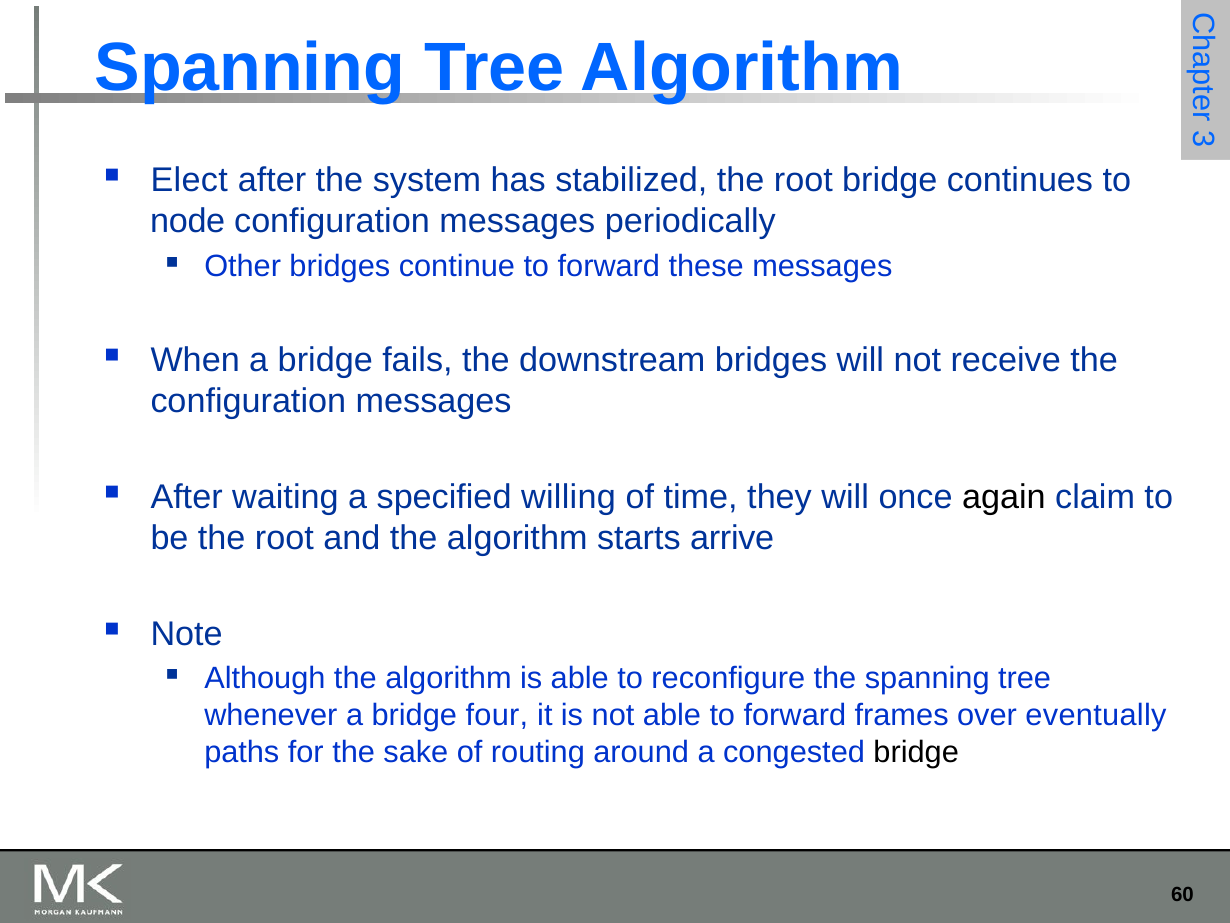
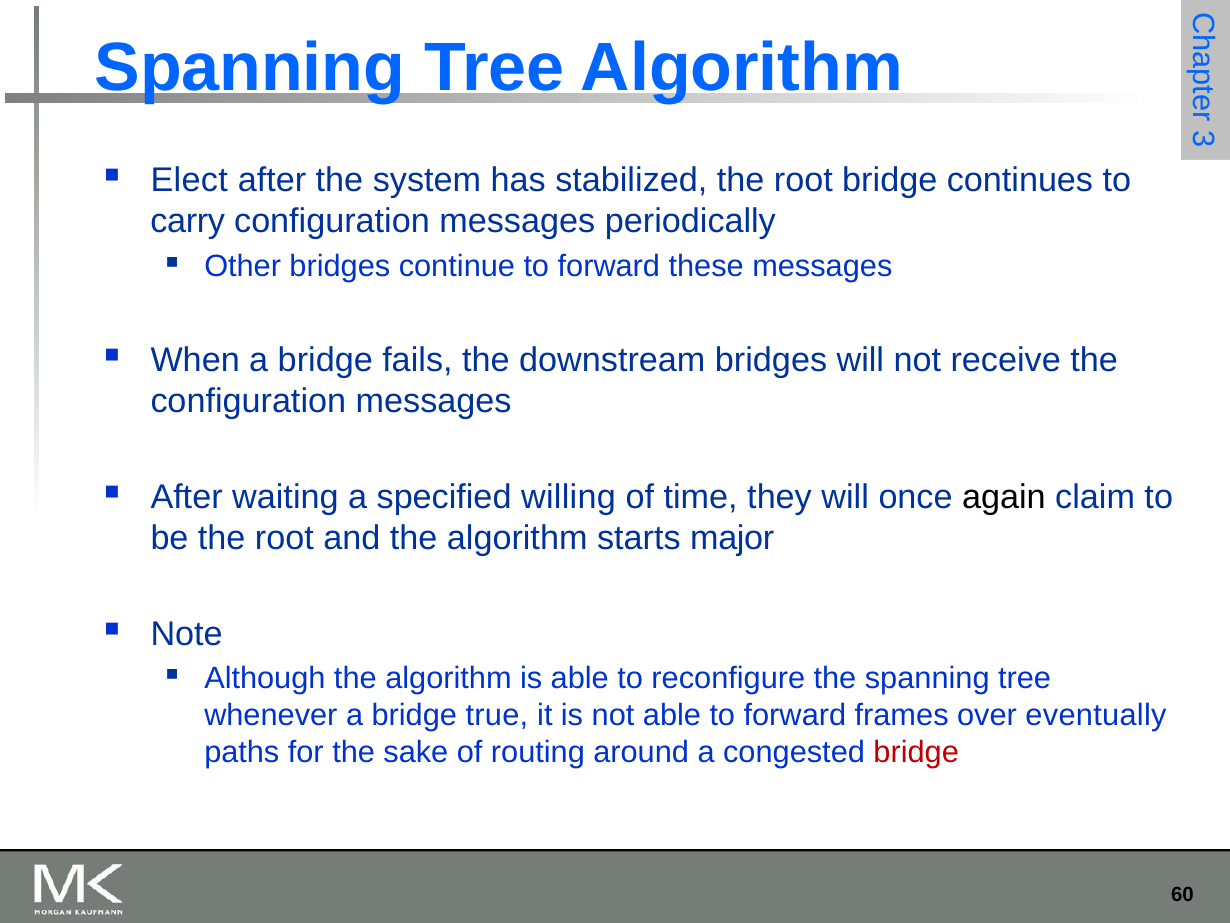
node: node -> carry (188, 221)
arrive: arrive -> major (732, 538)
four: four -> true (497, 715)
bridge colour: black -> red (916, 752)
